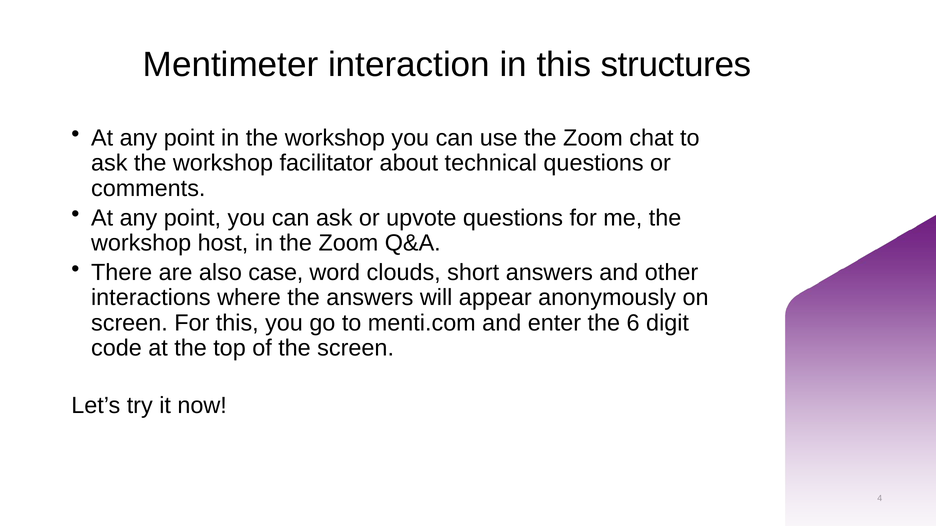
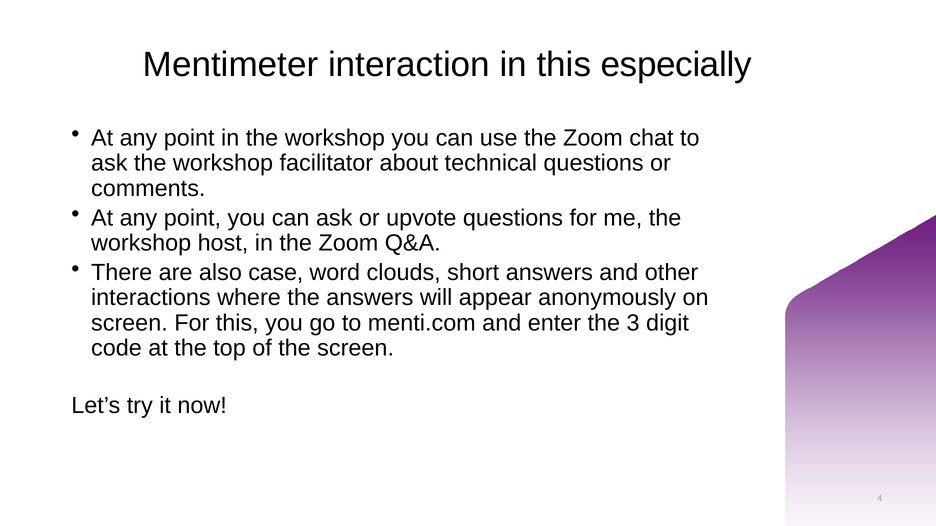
structures: structures -> especially (676, 65)
6: 6 -> 3 (633, 323)
